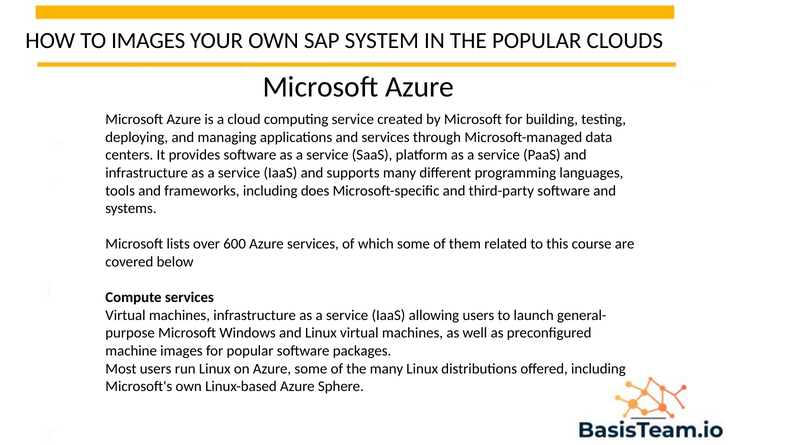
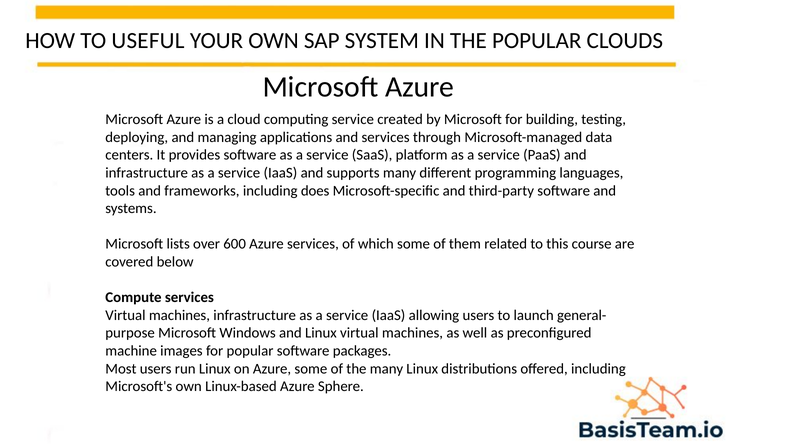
TO IMAGES: IMAGES -> USEFUL (148, 41)
